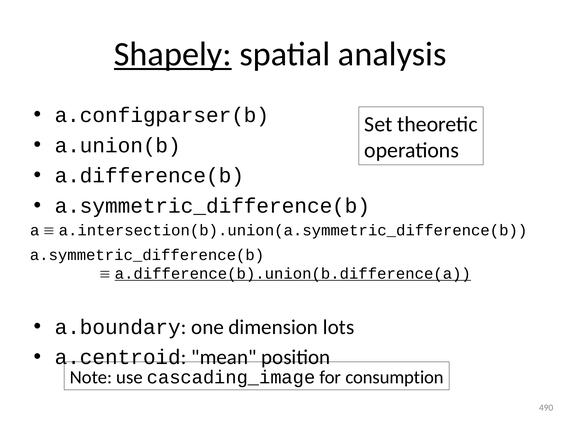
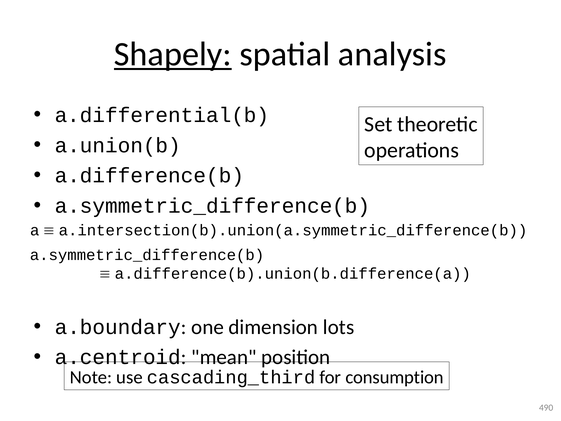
a.configparser(b: a.configparser(b -> a.differential(b (162, 115)
a.difference(b).union(b.difference(a underline: present -> none (293, 273)
cascading_image: cascading_image -> cascading_third (231, 377)
